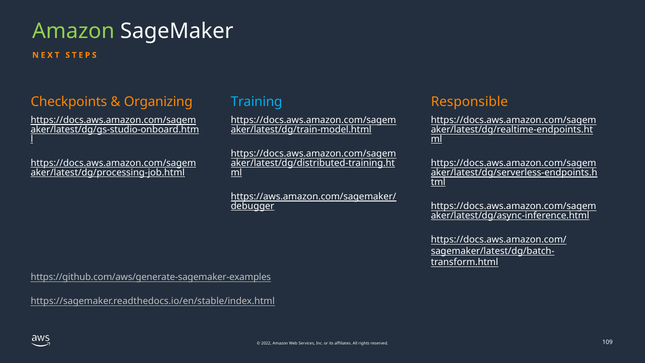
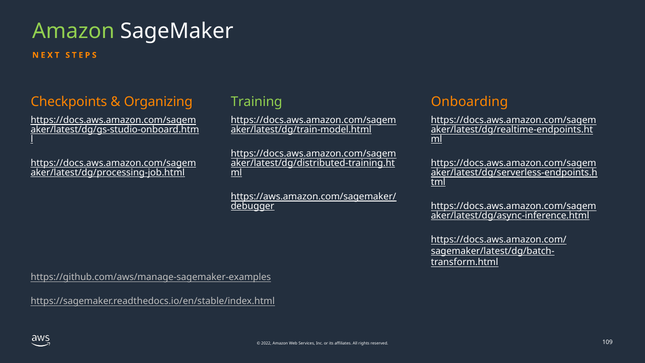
Training colour: light blue -> light green (257, 102)
Responsible: Responsible -> Onboarding (469, 102)
https://github.com/aws/generate-sagemaker-examples: https://github.com/aws/generate-sagemaker-examples -> https://github.com/aws/manage-sagemaker-examples (151, 277)
